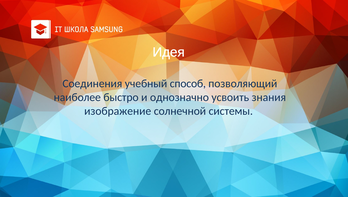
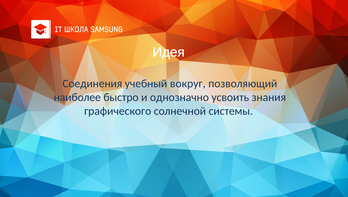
способ: способ -> вокруг (188, 84)
изображение: изображение -> графического (118, 111)
